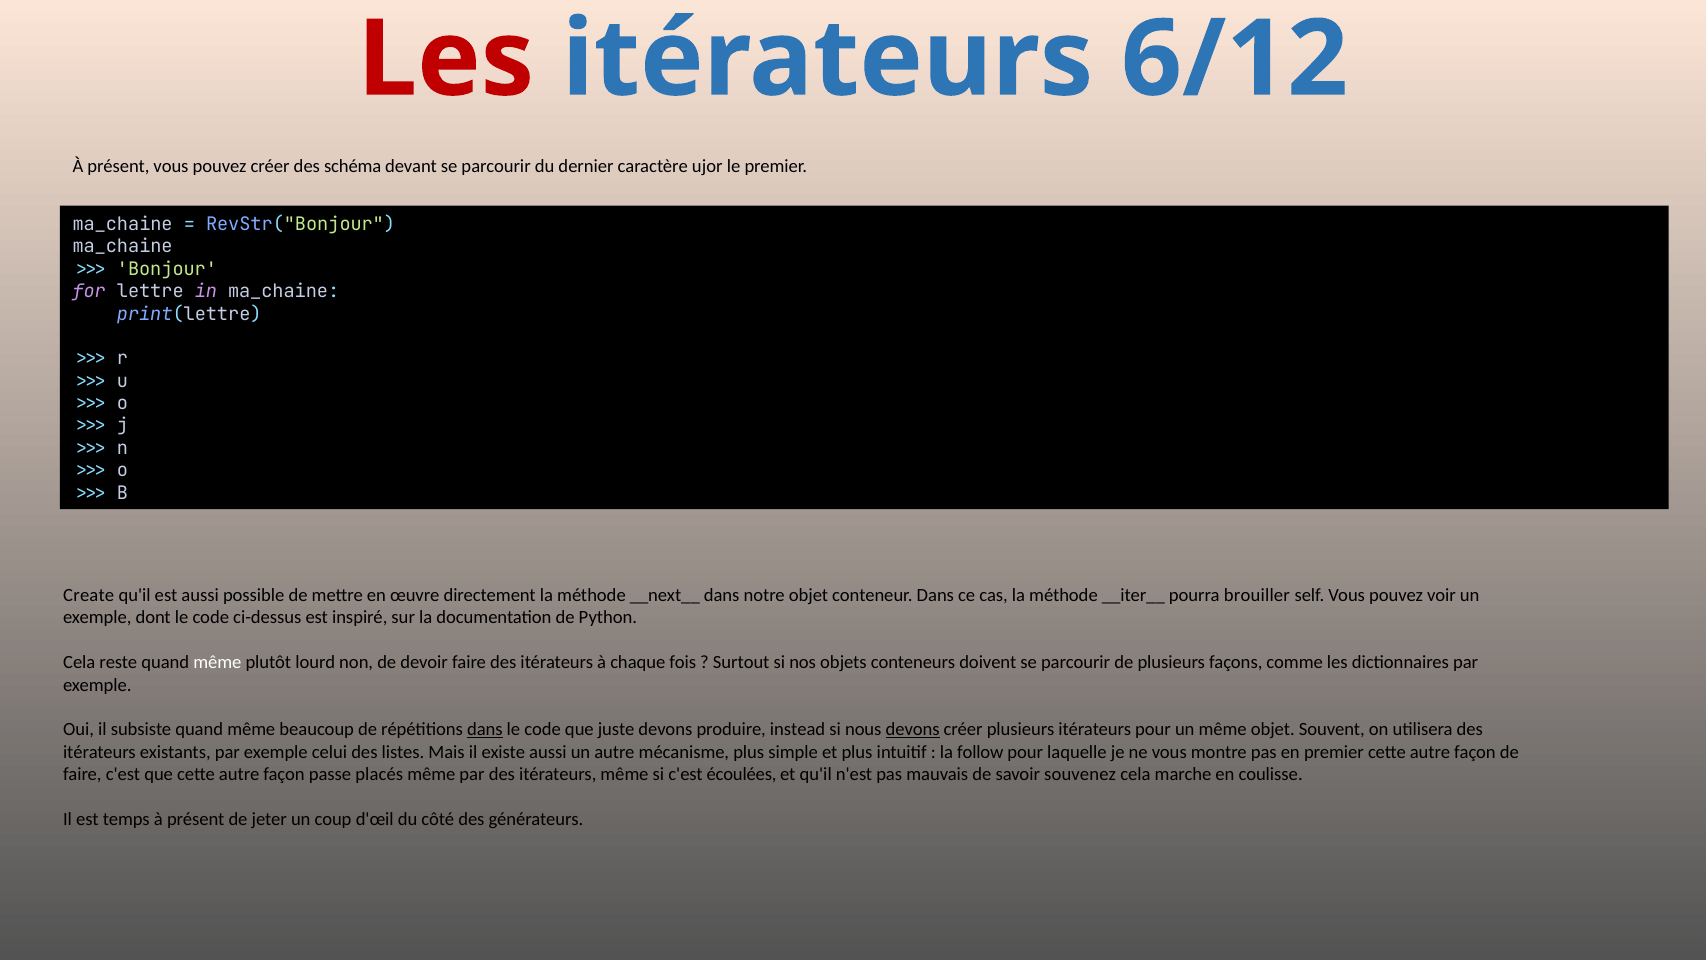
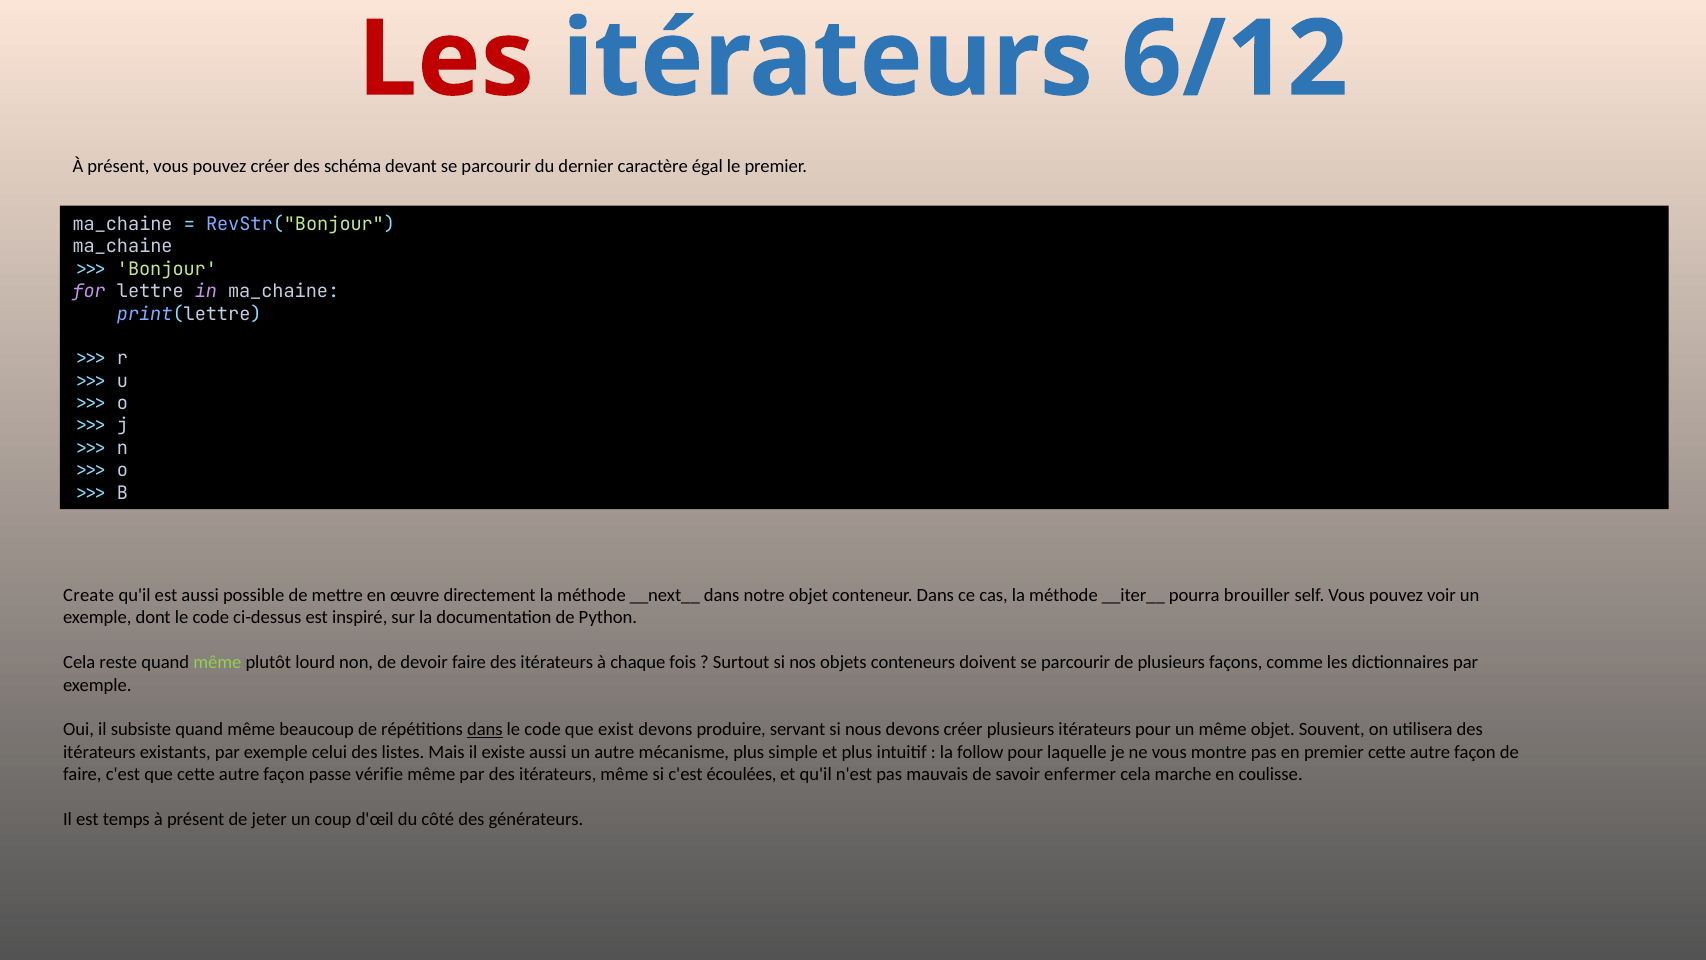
ujor: ujor -> égal (707, 167)
même colour: white -> light green (217, 662)
juste: juste -> exist (616, 729)
instead: instead -> servant (798, 729)
devons underline: present -> none (913, 729)
placés: placés -> vérifie (379, 774)
souvenez: souvenez -> enfermer (1080, 774)
